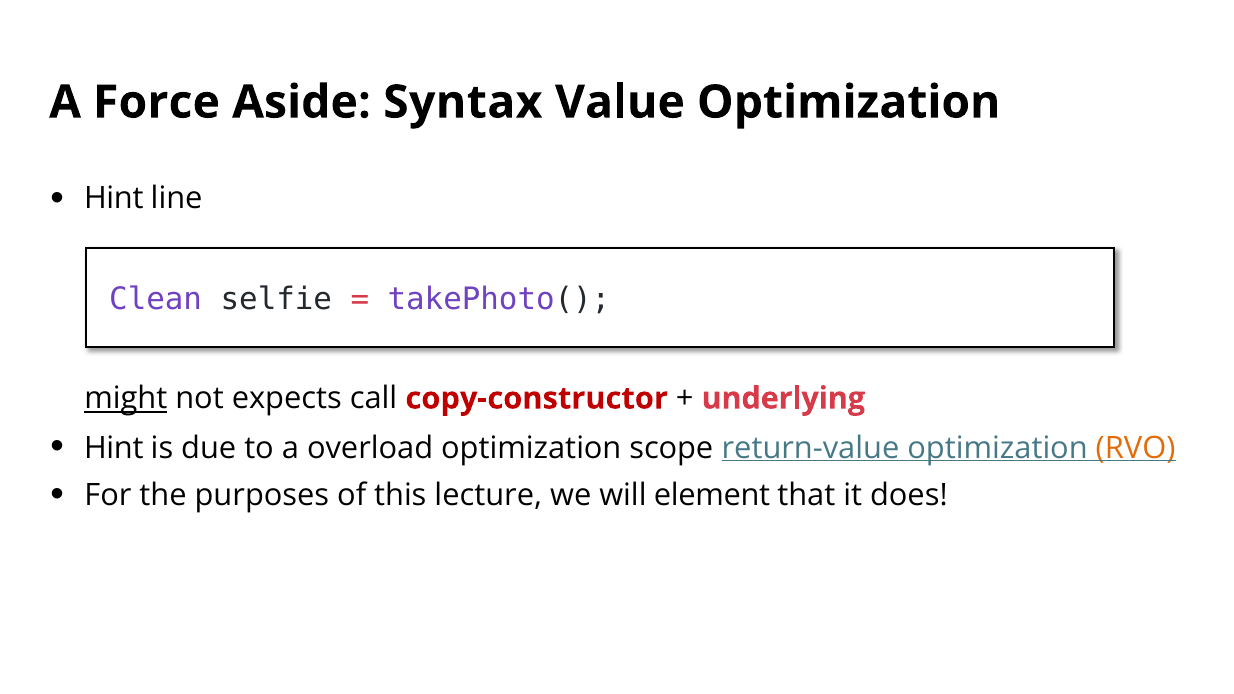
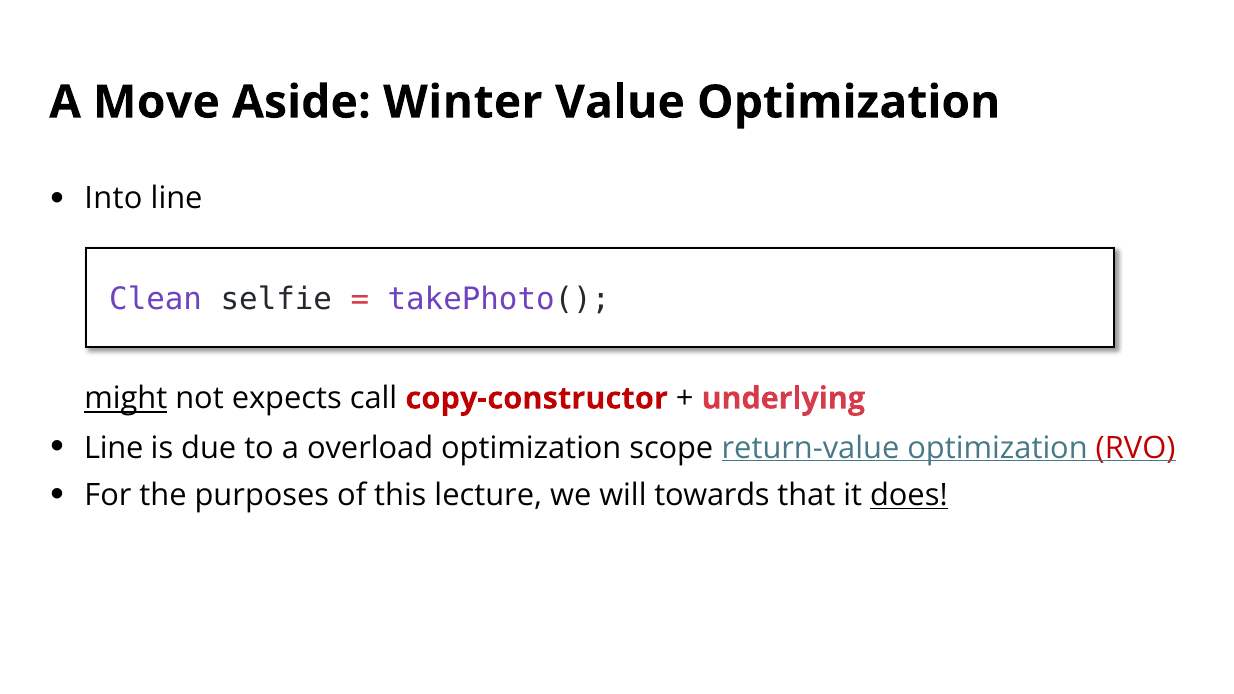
Force: Force -> Move (156, 102)
Syntax: Syntax -> Winter (463, 102)
Hint: Hint -> Into (113, 199)
Hint: Hint -> Line (114, 448)
RVO colour: orange -> red (1136, 448)
element: element -> towards (712, 495)
does underline: none -> present (909, 495)
